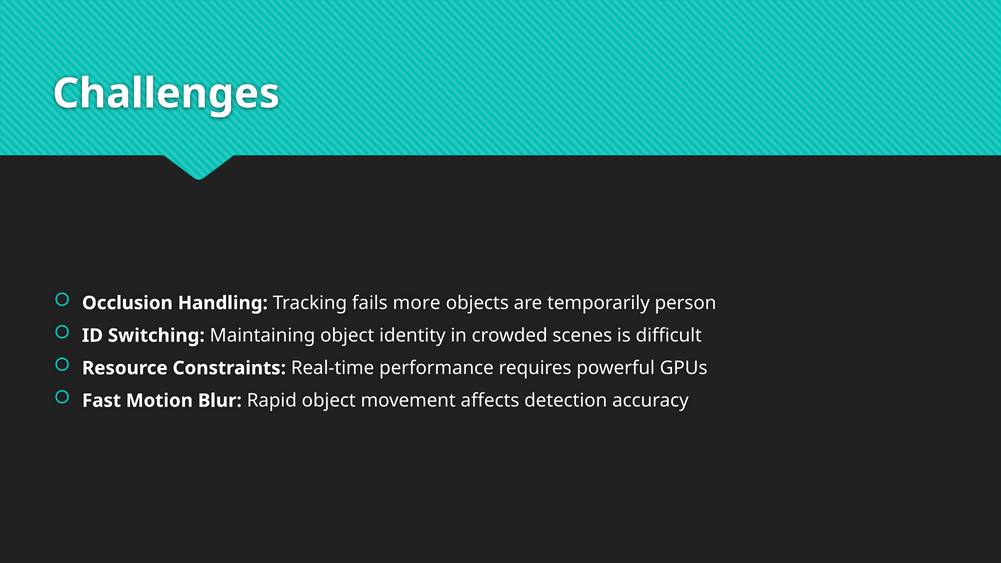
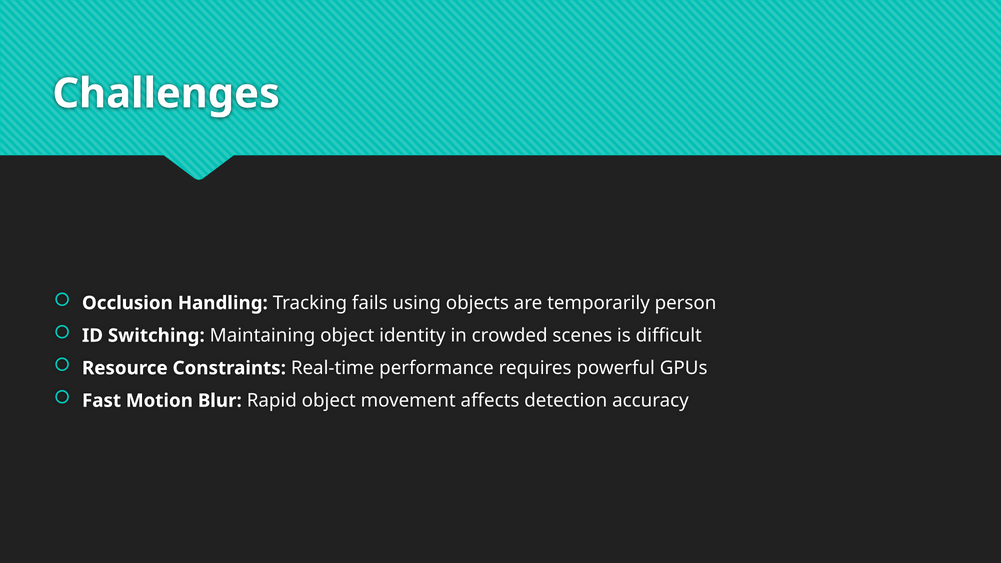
more: more -> using (417, 303)
